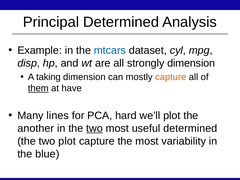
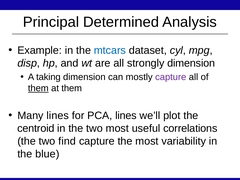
capture colour: orange -> purple (171, 77)
at have: have -> them (72, 88)
PCA hard: hard -> lines (126, 116)
another: another -> centroid (36, 128)
two underline: present -> none (94, 128)
useful determined: determined -> correlations (190, 128)
two plot: plot -> find (67, 141)
